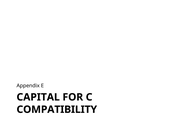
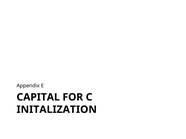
COMPATIBILITY: COMPATIBILITY -> INITALIZATION (57, 110)
